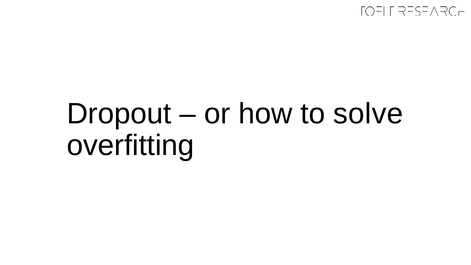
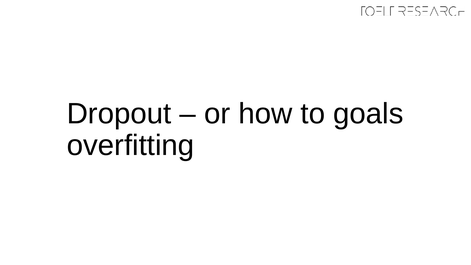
solve: solve -> goals (368, 114)
